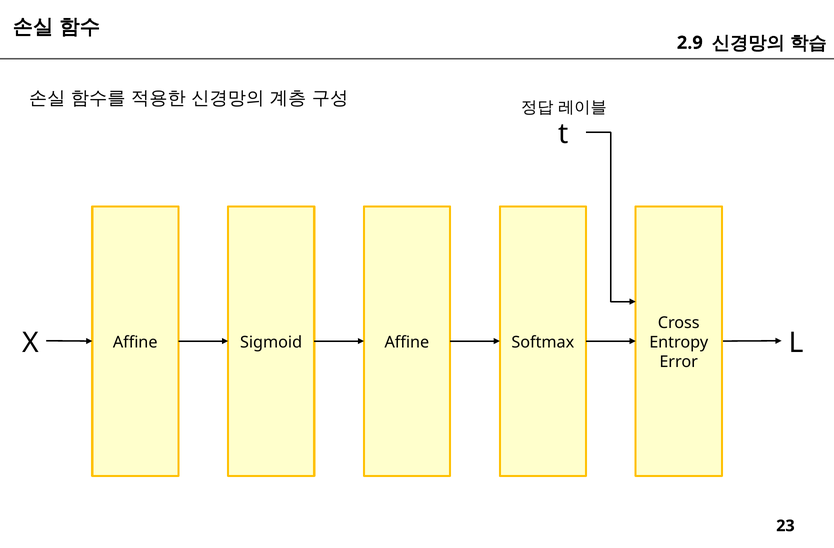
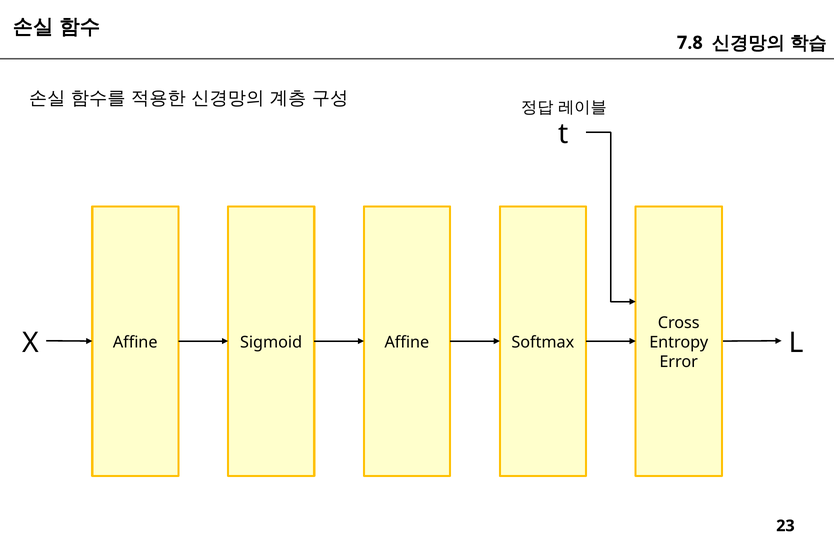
2.9: 2.9 -> 7.8 (690, 43)
